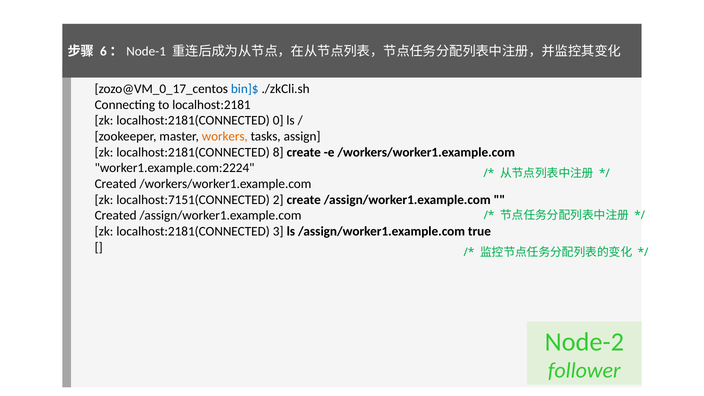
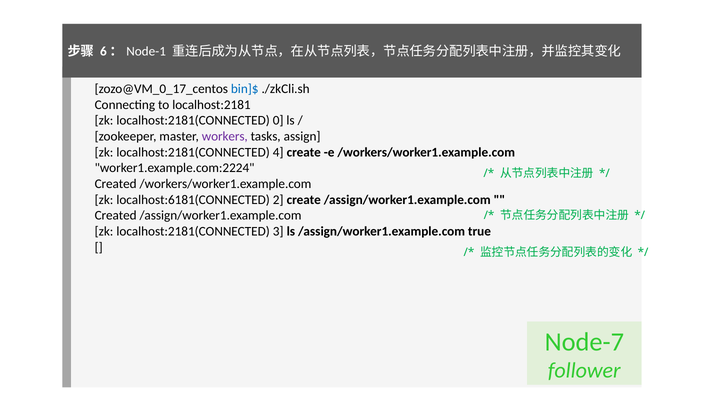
workers colour: orange -> purple (225, 136)
8: 8 -> 4 (278, 152)
localhost:7151(CONNECTED: localhost:7151(CONNECTED -> localhost:6181(CONNECTED (193, 200)
Node-2: Node-2 -> Node-7 (584, 342)
